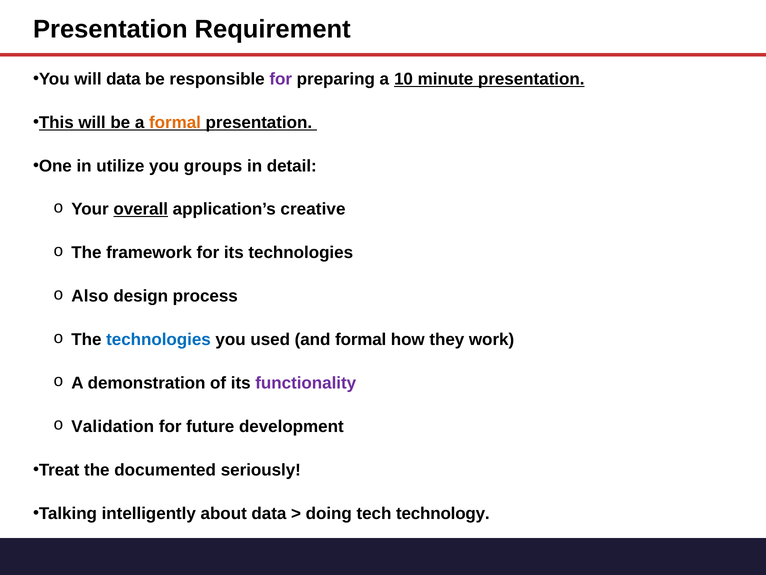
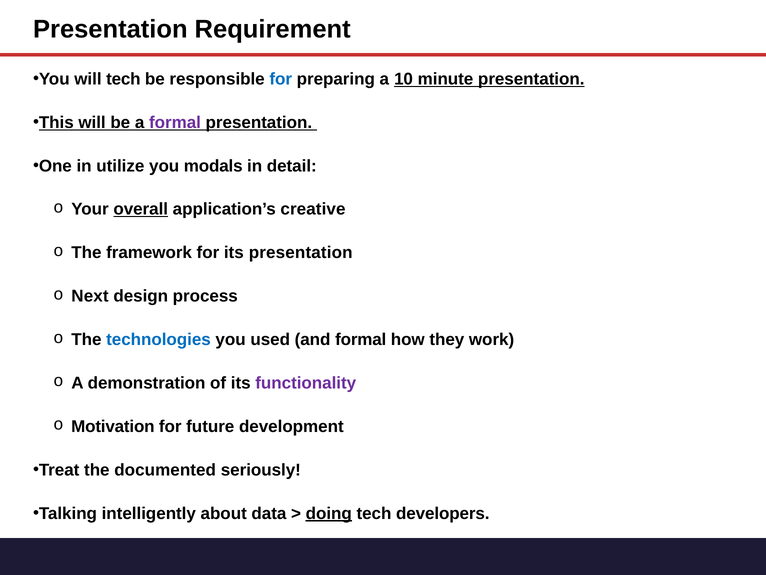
will data: data -> tech (123, 79)
for colour: purple -> blue (281, 79)
formal colour: orange -> purple (175, 122)
groups: groups -> modals (213, 166)
its technologies: technologies -> presentation (301, 253)
Also: Also -> Next (90, 296)
Validation: Validation -> Motivation (113, 426)
doing underline: none -> present (329, 513)
technology: technology -> developers (443, 513)
